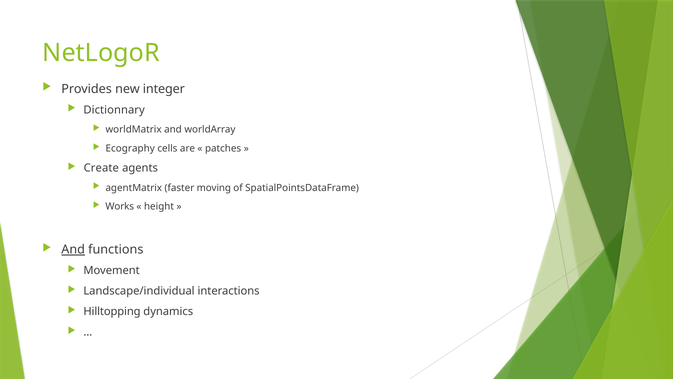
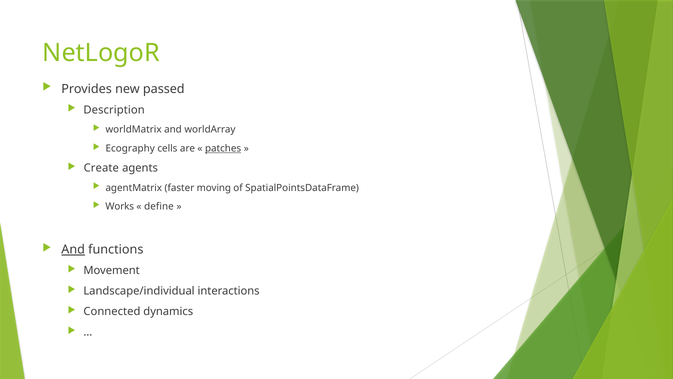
integer: integer -> passed (164, 89)
Dictionnary: Dictionnary -> Description (114, 110)
patches underline: none -> present (223, 148)
height: height -> define (159, 206)
Hilltopping: Hilltopping -> Connected (112, 311)
